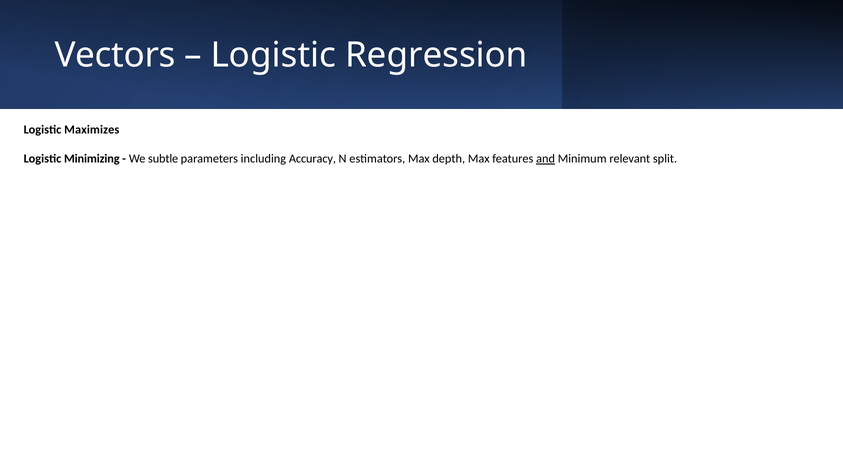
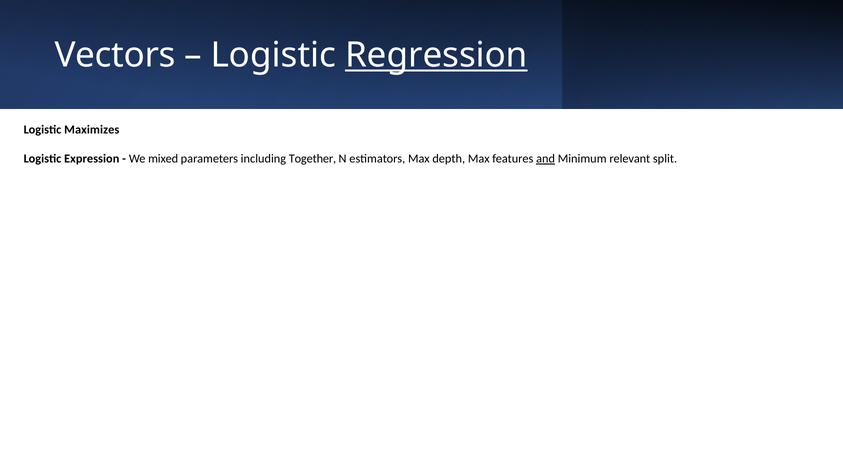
Regression underline: none -> present (436, 55)
Minimizing: Minimizing -> Expression (92, 159)
subtle: subtle -> mixed (163, 159)
Accuracy: Accuracy -> Together (312, 159)
